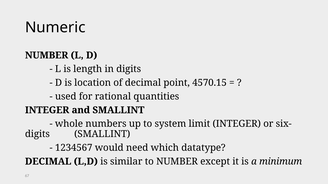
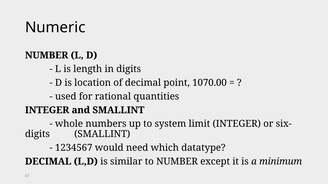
4570.15: 4570.15 -> 1070.00 (210, 83)
